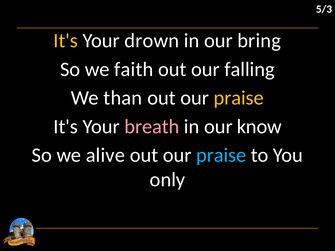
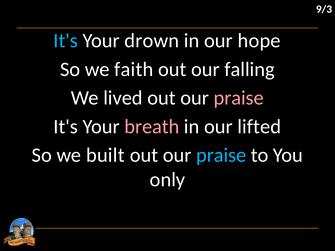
5/3: 5/3 -> 9/3 (324, 9)
It's colour: yellow -> light blue (66, 41)
bring: bring -> hope (259, 41)
than: than -> lived (123, 98)
praise colour: yellow -> pink (239, 98)
know: know -> lifted (259, 127)
alive: alive -> built (105, 155)
